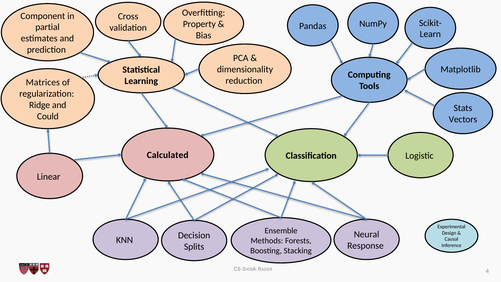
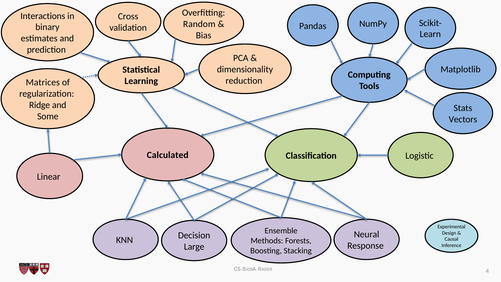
Component: Component -> Interactions (43, 16)
Property: Property -> Random (199, 24)
partial: partial -> binary (47, 27)
Could: Could -> Some (48, 116)
Splits: Splits -> Large (194, 247)
